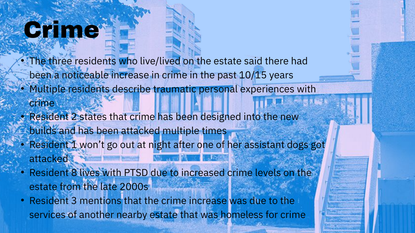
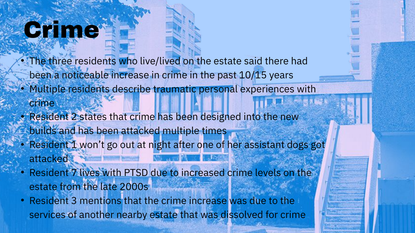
8: 8 -> 7 (74, 173)
homeless: homeless -> dissolved (242, 215)
